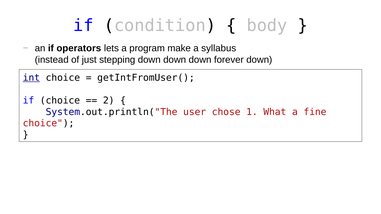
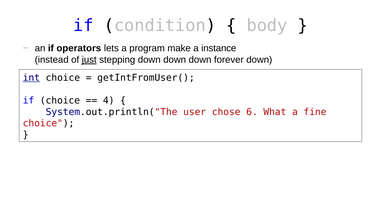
syllabus: syllabus -> instance (219, 48)
just underline: none -> present (89, 60)
2: 2 -> 4 (109, 101)
1: 1 -> 6 (252, 112)
